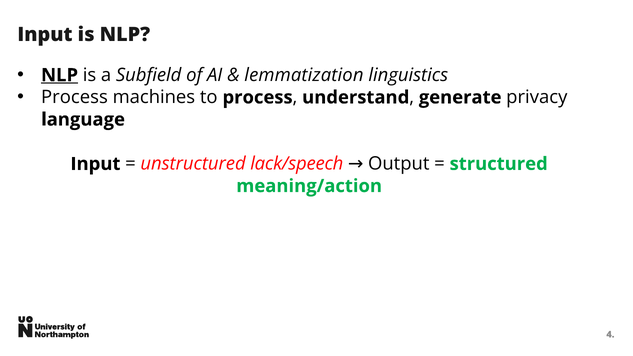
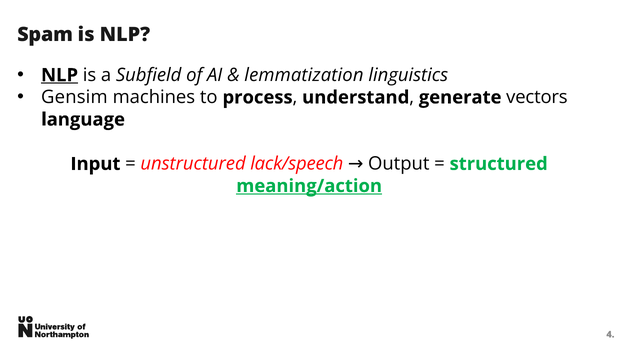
Input: Input -> Spam (45, 35)
Process: Process -> Gensim (74, 97)
privacy: privacy -> vectors (537, 97)
meaning/action underline: none -> present (309, 186)
